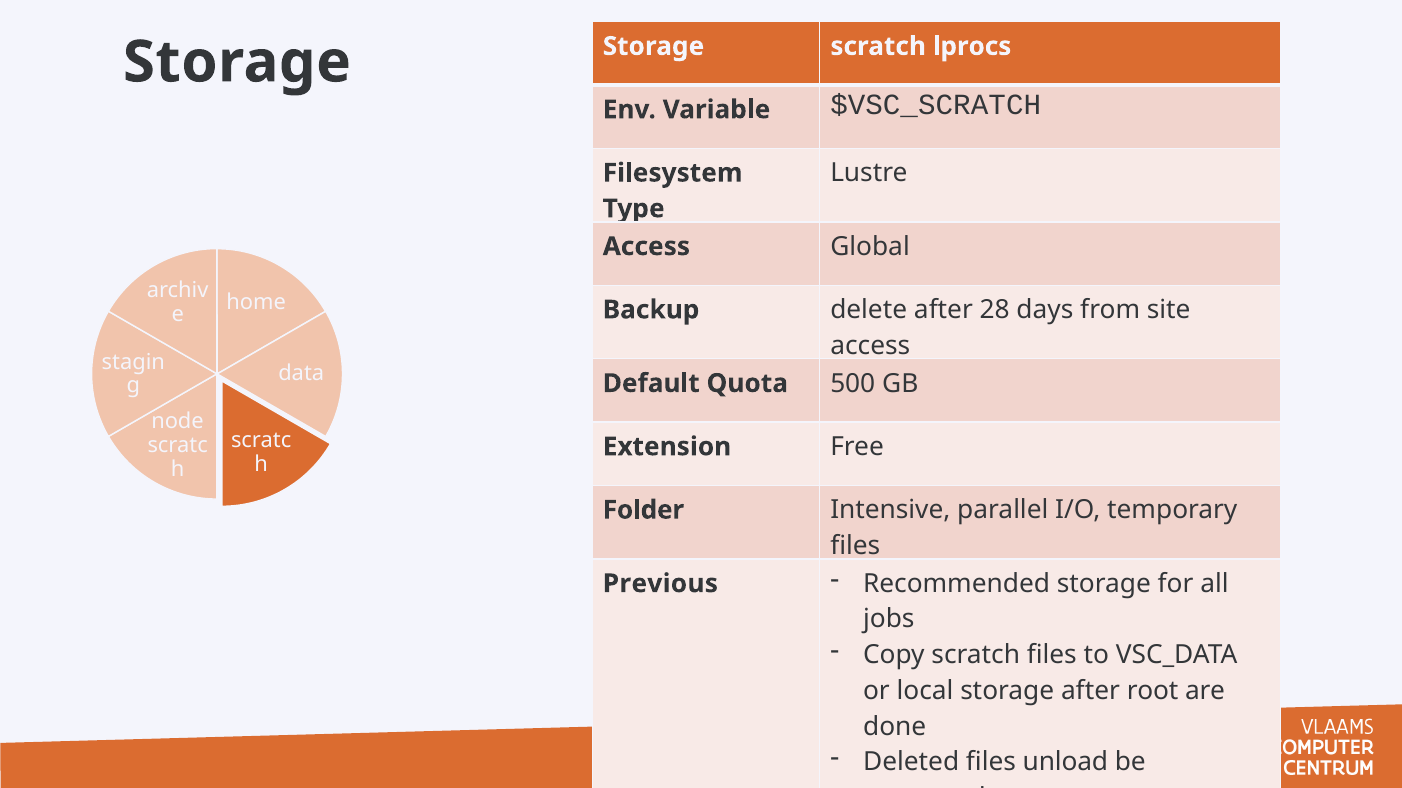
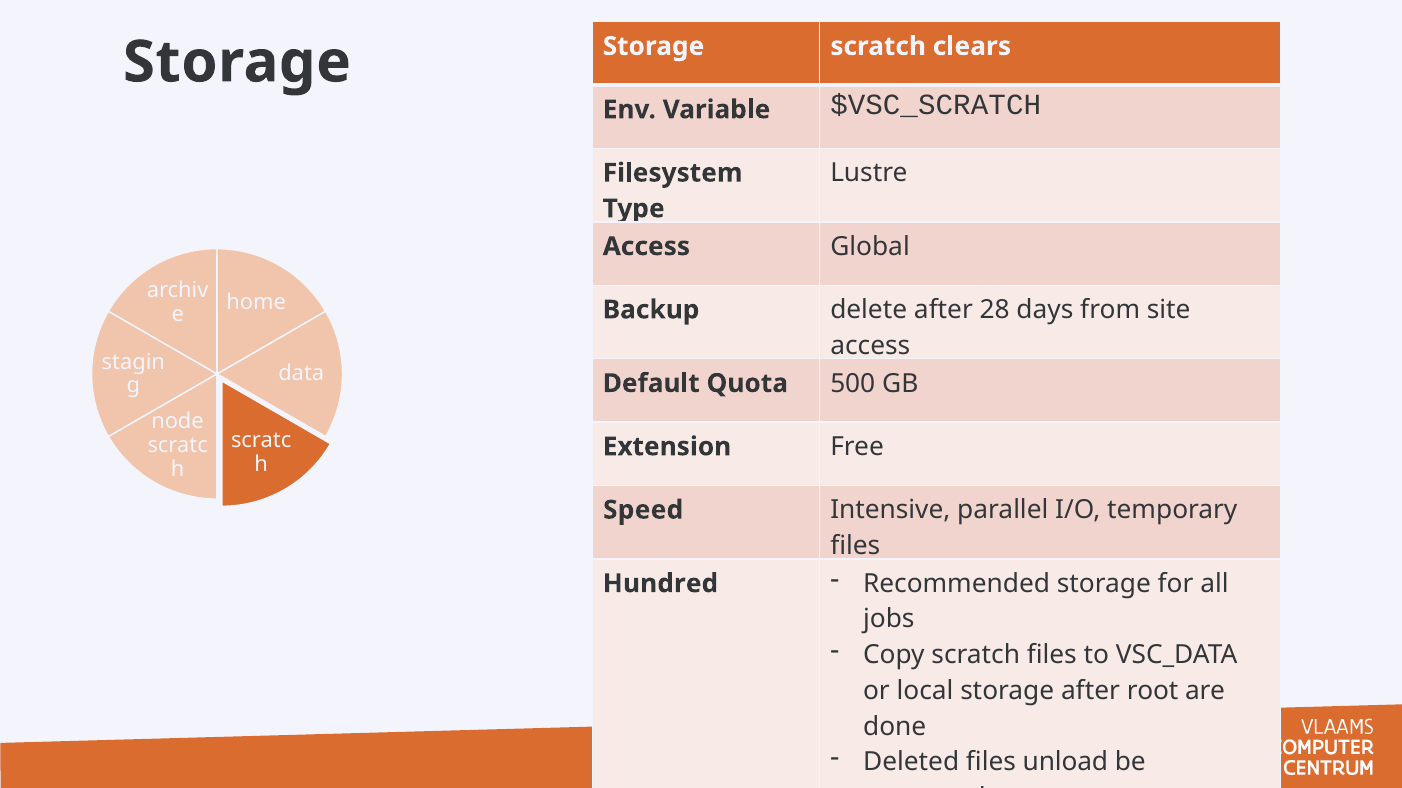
lprocs: lprocs -> clears (972, 46)
Folder: Folder -> Speed (643, 510)
Previous: Previous -> Hundred (660, 584)
